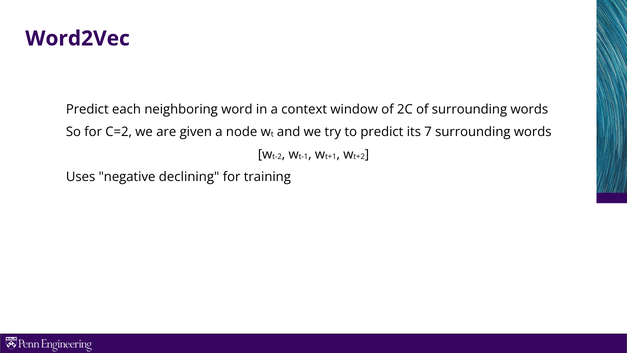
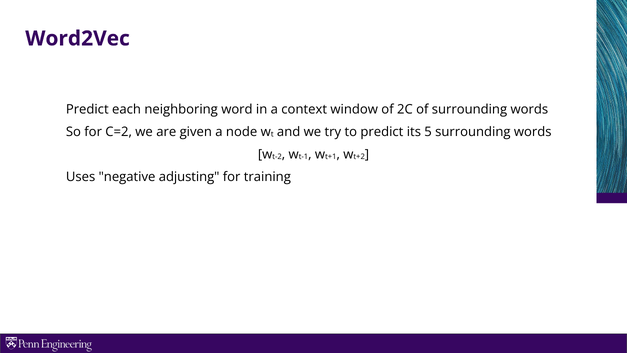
7: 7 -> 5 (428, 132)
declining: declining -> adjusting (189, 177)
